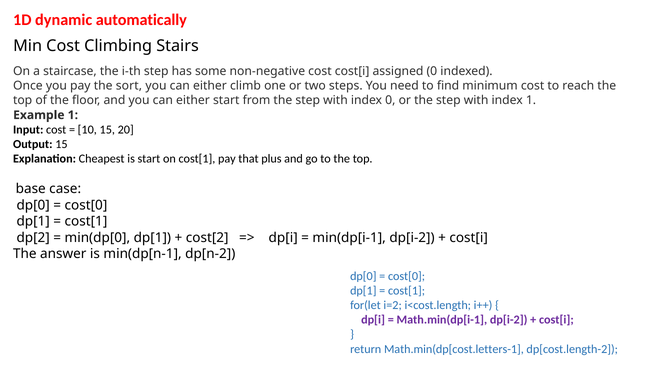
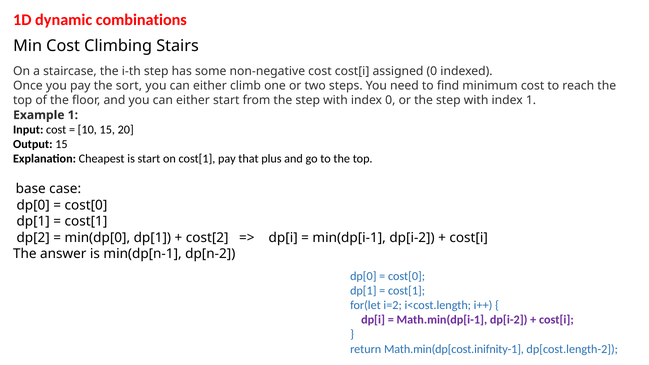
automatically: automatically -> combinations (141, 20)
Math.min(dp[cost.letters-1: Math.min(dp[cost.letters-1 -> Math.min(dp[cost.inifnity-1 (454, 349)
